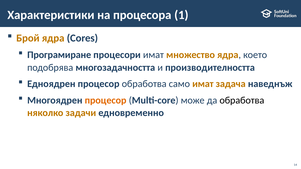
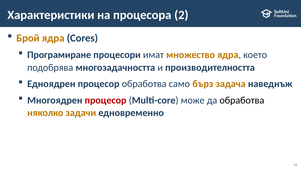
1: 1 -> 2 (181, 15)
само имат: имат -> бърз (203, 84)
процесор colour: orange -> red (106, 100)
